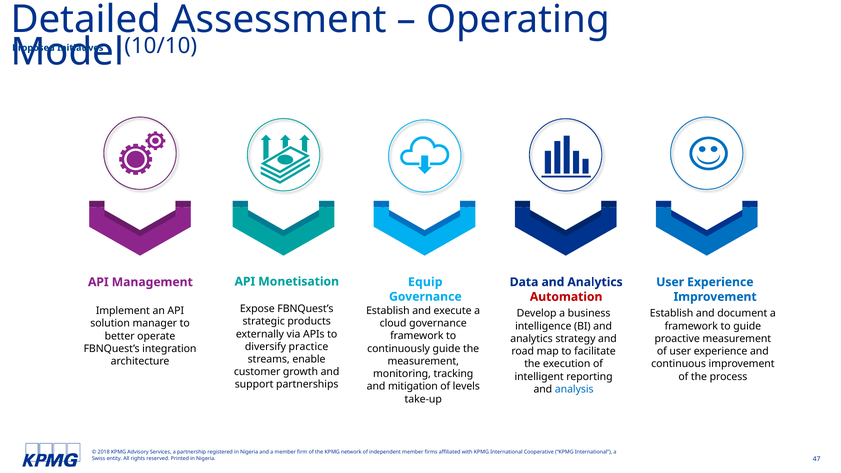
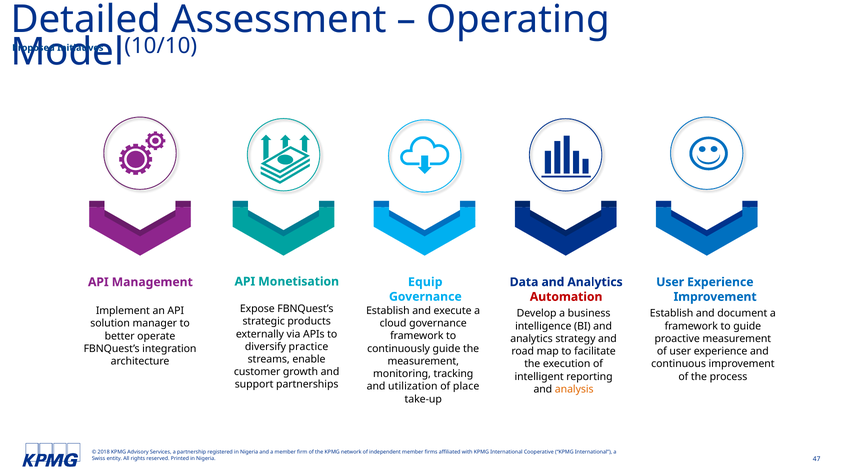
mitigation: mitigation -> utilization (413, 387)
levels: levels -> place (466, 387)
analysis colour: blue -> orange (574, 389)
